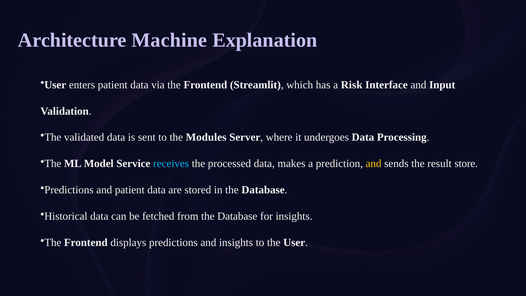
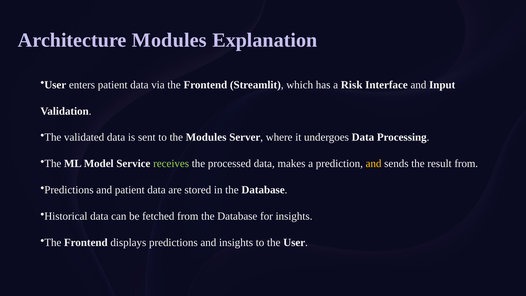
Architecture Machine: Machine -> Modules (169, 40)
receives colour: light blue -> light green (171, 164)
result store: store -> from (466, 164)
